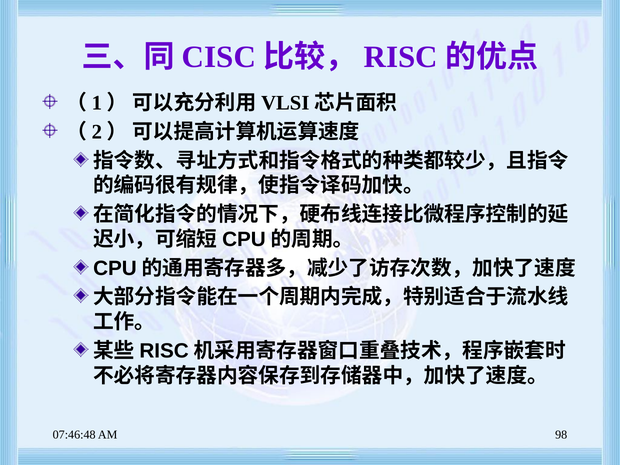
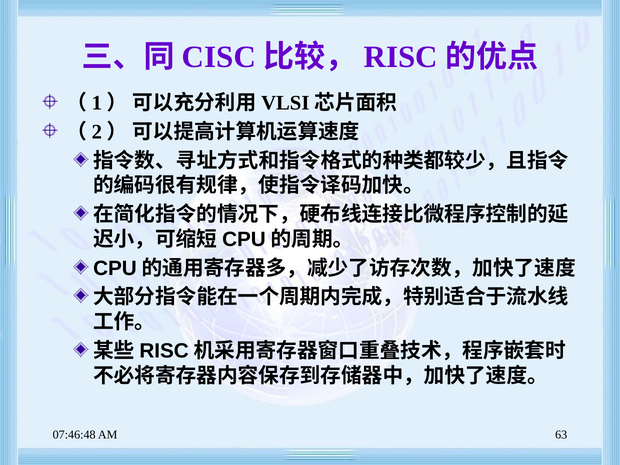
98: 98 -> 63 (561, 435)
